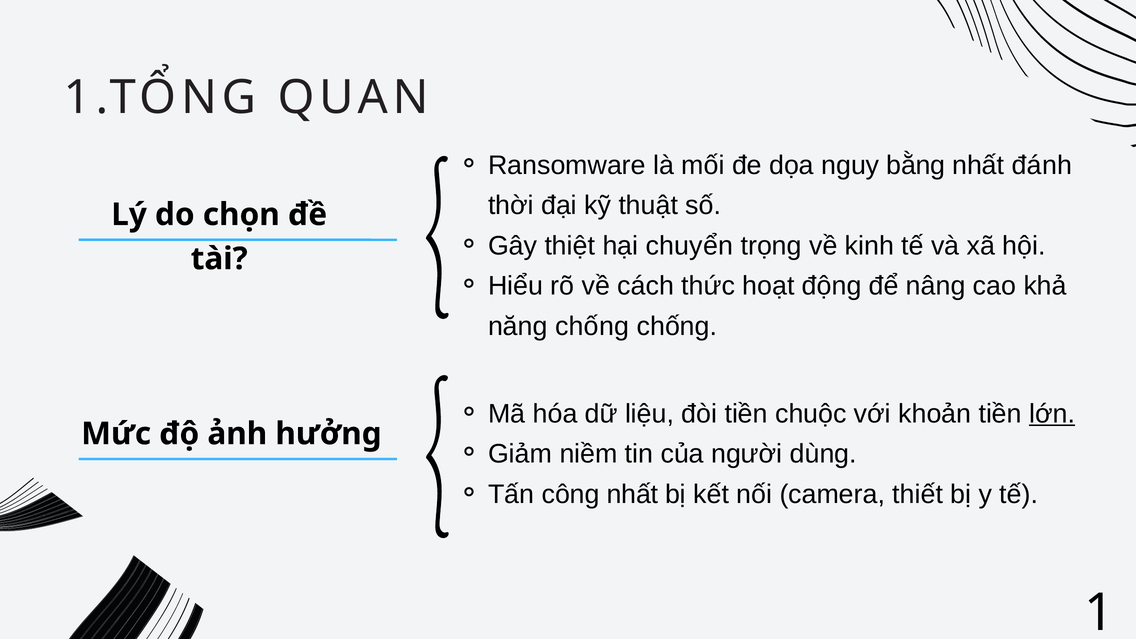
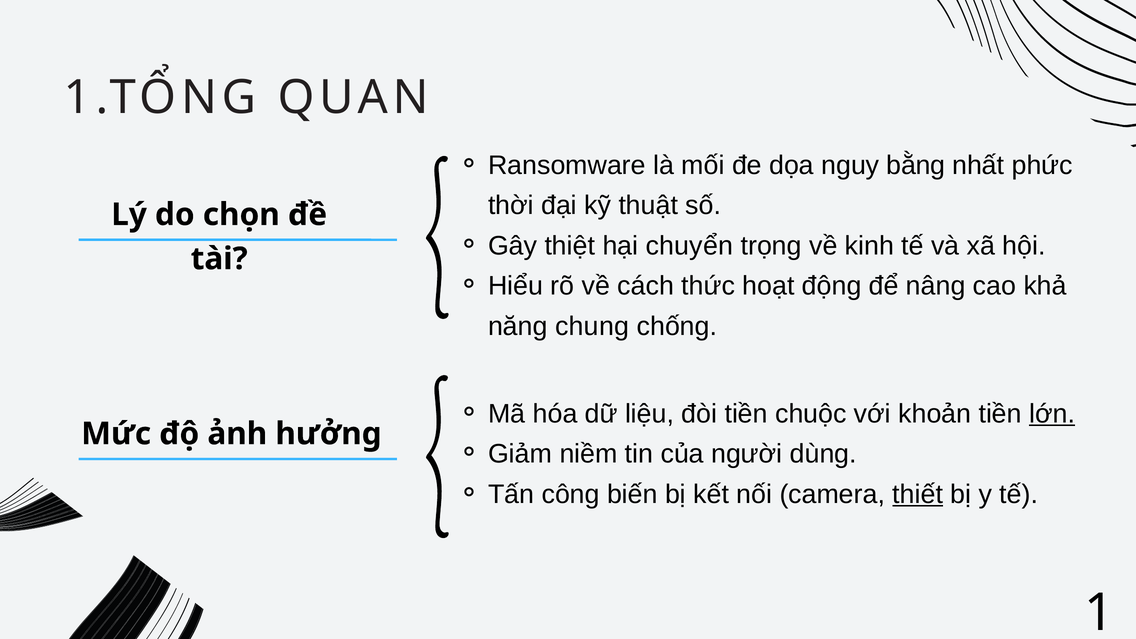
đánh: đánh -> phức (1042, 165)
năng chống: chống -> chung (592, 326)
công nhất: nhất -> biến (632, 494)
thiết underline: none -> present (918, 494)
